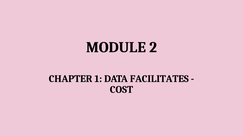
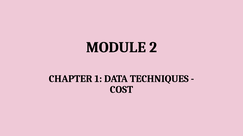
FACILITATES: FACILITATES -> TECHNIQUES (159, 79)
